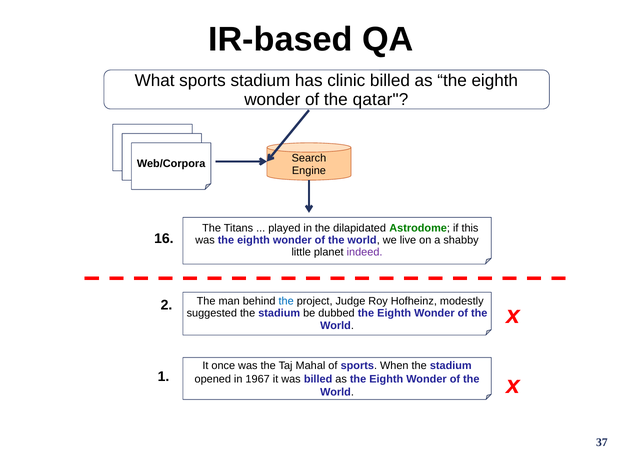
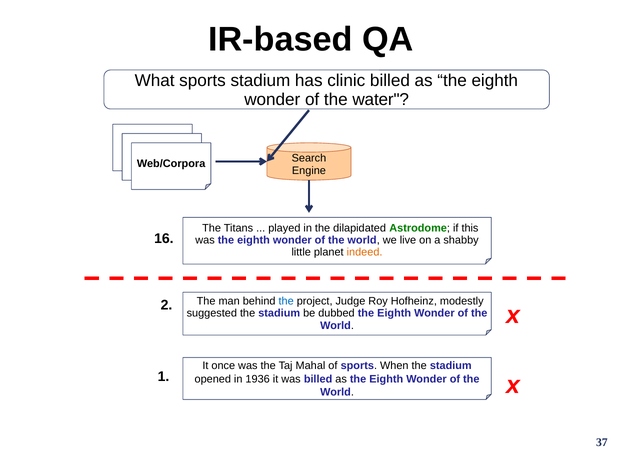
qatar: qatar -> water (381, 100)
indeed colour: purple -> orange (365, 253)
1967: 1967 -> 1936 (258, 379)
